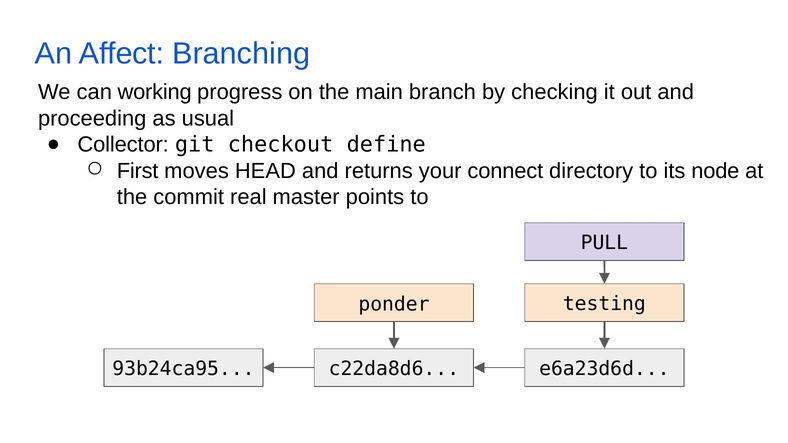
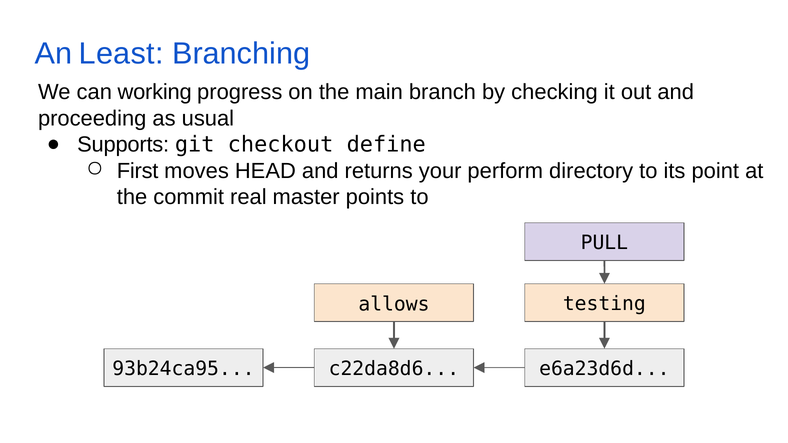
Affect: Affect -> Least (121, 54)
Collector: Collector -> Supports (123, 145)
connect: connect -> perform (505, 171)
node: node -> point (715, 171)
ponder: ponder -> allows (394, 304)
